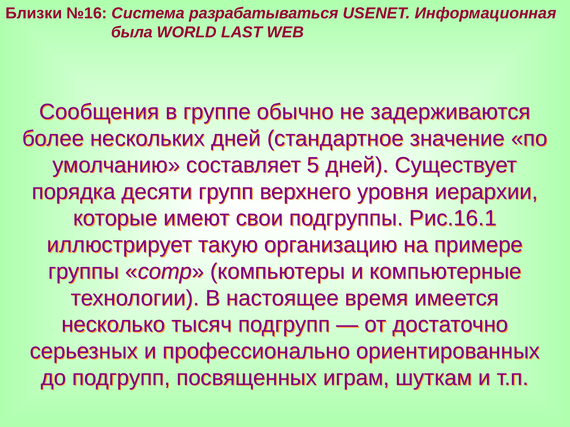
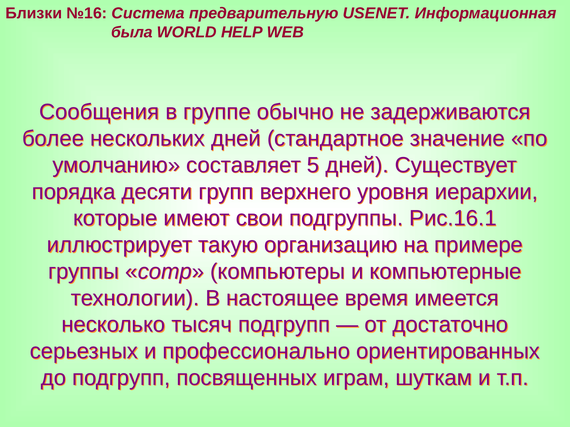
разрабатываться: разрабатываться -> предварительную (264, 13)
LAST: LAST -> HELP (242, 32)
